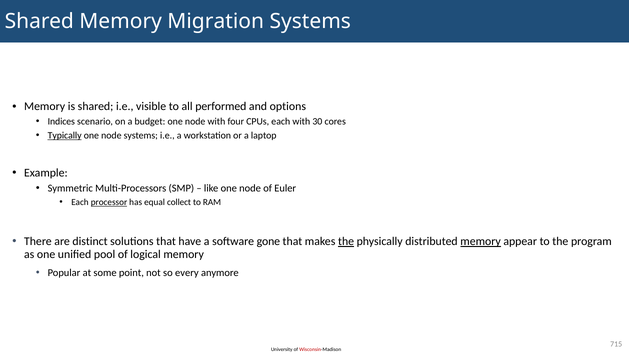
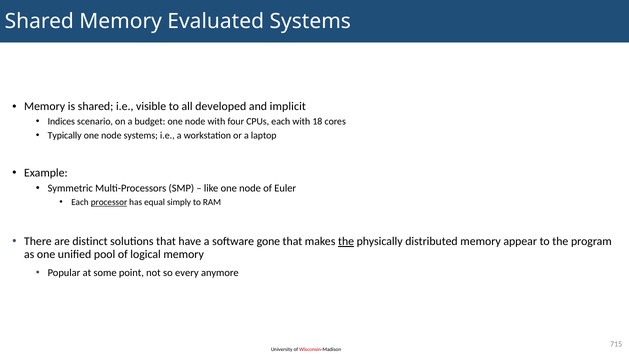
Migration: Migration -> Evaluated (216, 21)
performed: performed -> developed (221, 107)
options: options -> implicit (288, 107)
30: 30 -> 18 (317, 121)
Typically underline: present -> none (65, 135)
collect: collect -> simply (179, 202)
memory underline: present -> none (481, 241)
